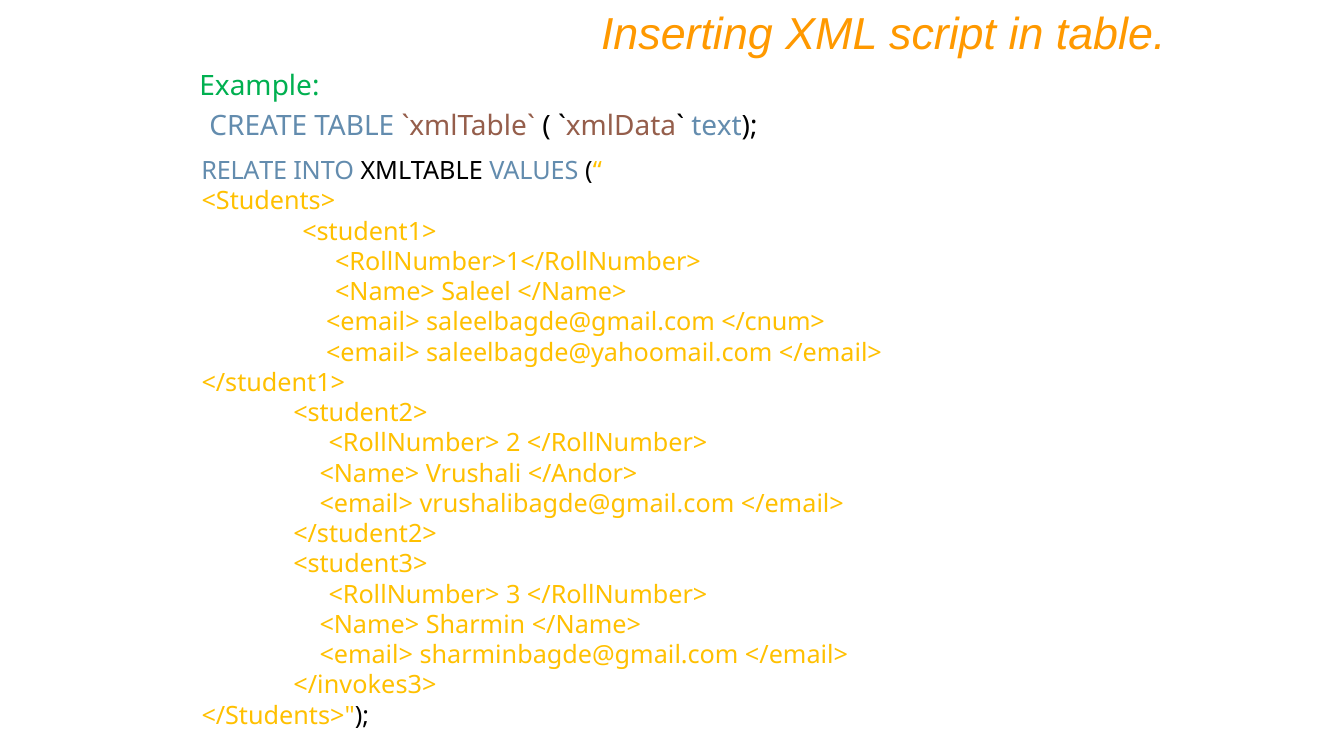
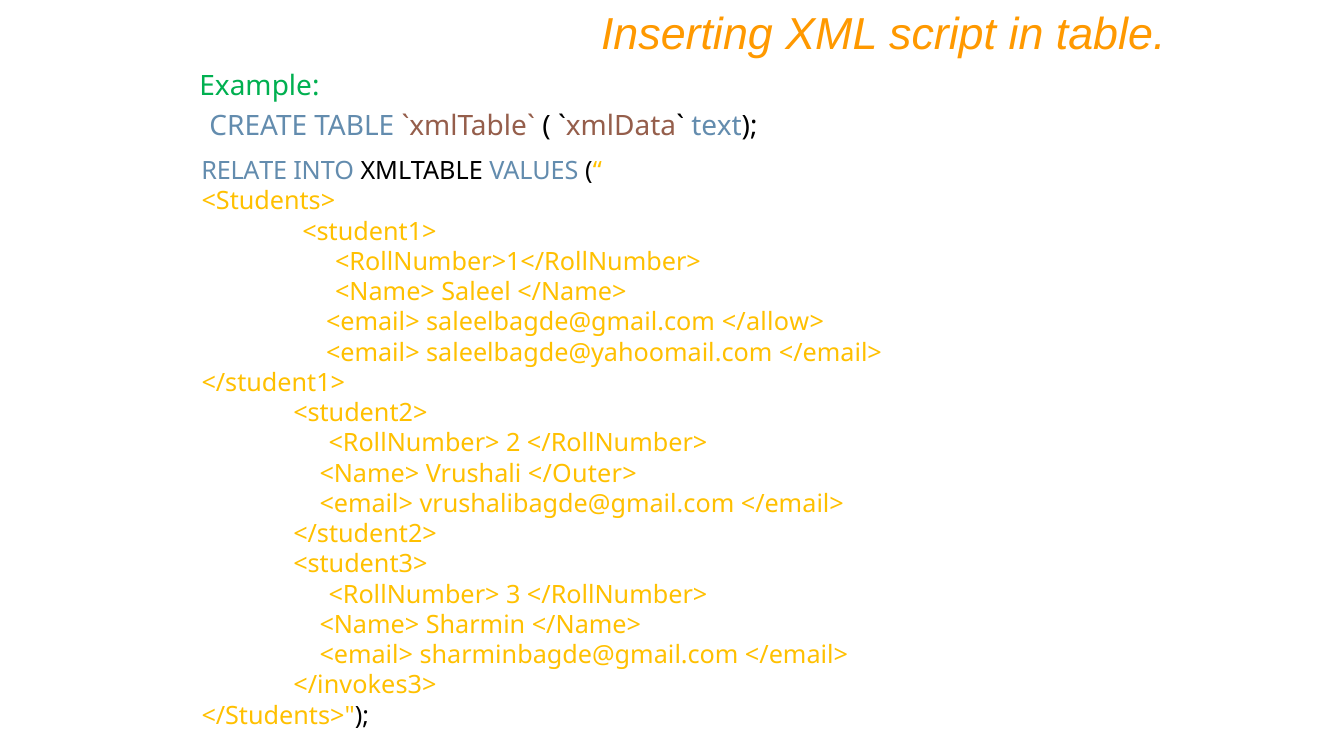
</cnum>: </cnum> -> </allow> (773, 323)
</Andor>: </Andor> -> </Outer> (582, 474)
